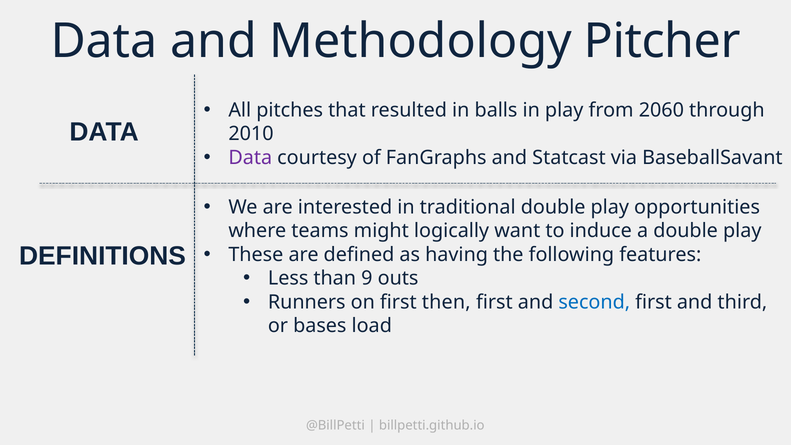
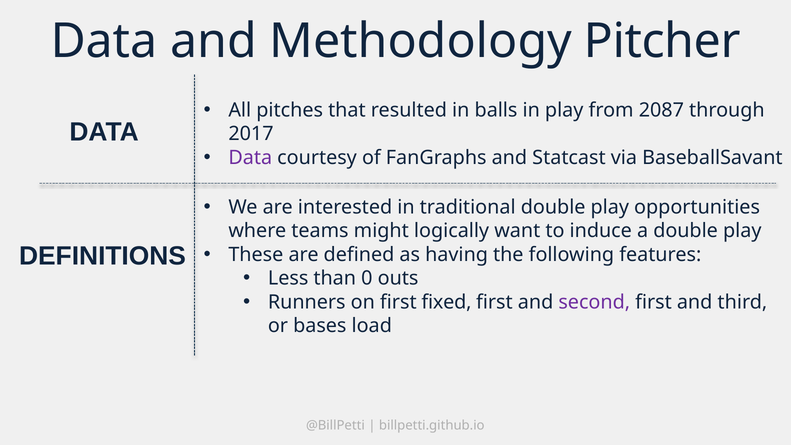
2060: 2060 -> 2087 (661, 110)
2010: 2010 -> 2017 (251, 134)
9: 9 -> 0 (367, 278)
then: then -> fixed (446, 302)
second colour: blue -> purple (594, 302)
